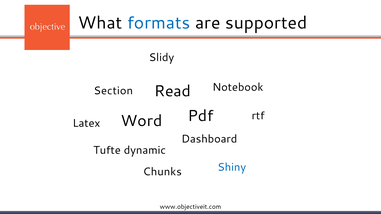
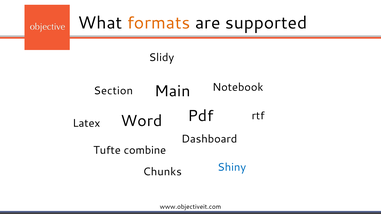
formats colour: blue -> orange (159, 23)
Read: Read -> Main (172, 91)
dynamic: dynamic -> combine (145, 150)
